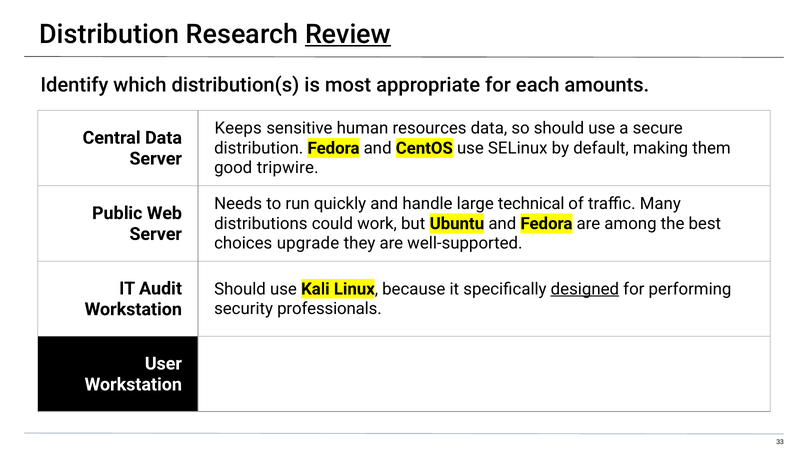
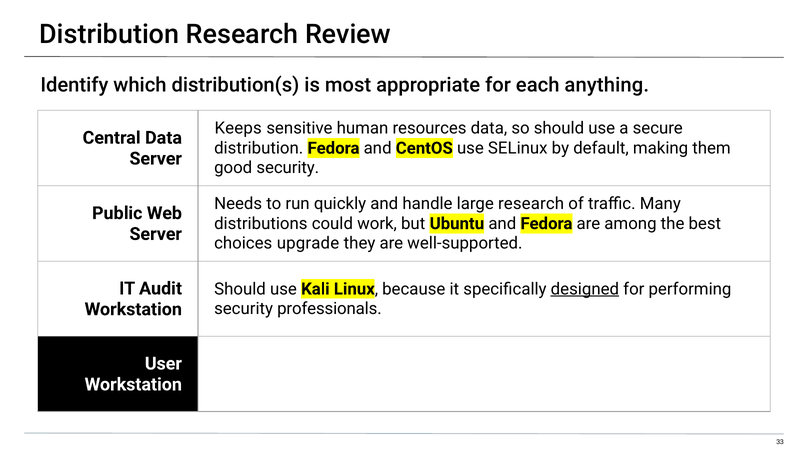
Review underline: present -> none (348, 34)
amounts: amounts -> anything (607, 85)
good tripwire: tripwire -> security (288, 168)
large technical: technical -> research (531, 204)
